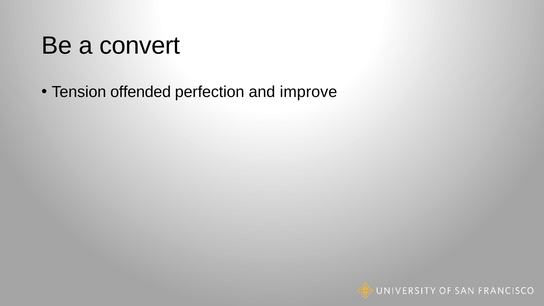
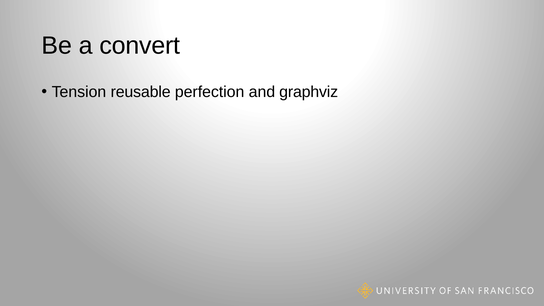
offended: offended -> reusable (141, 92)
improve: improve -> graphviz (309, 92)
